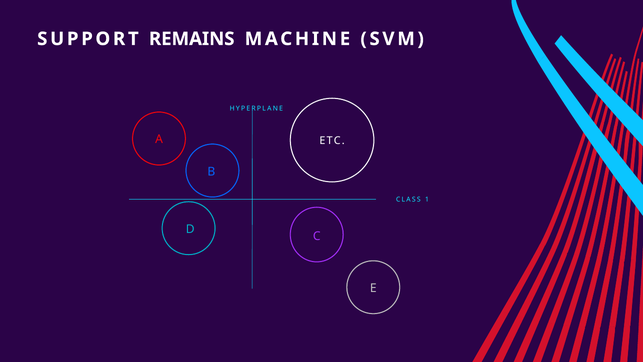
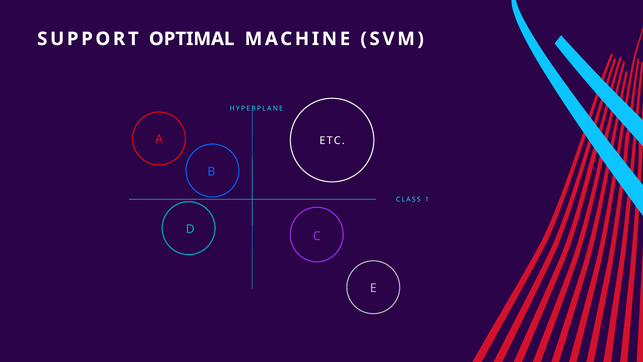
REMAINS: REMAINS -> OPTIMAL (192, 39)
